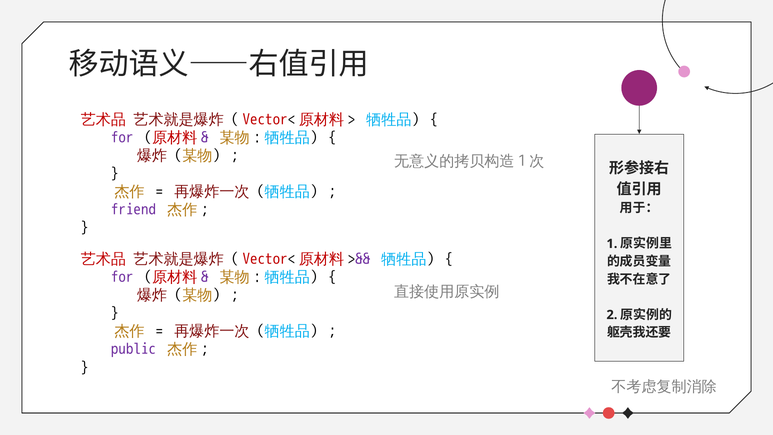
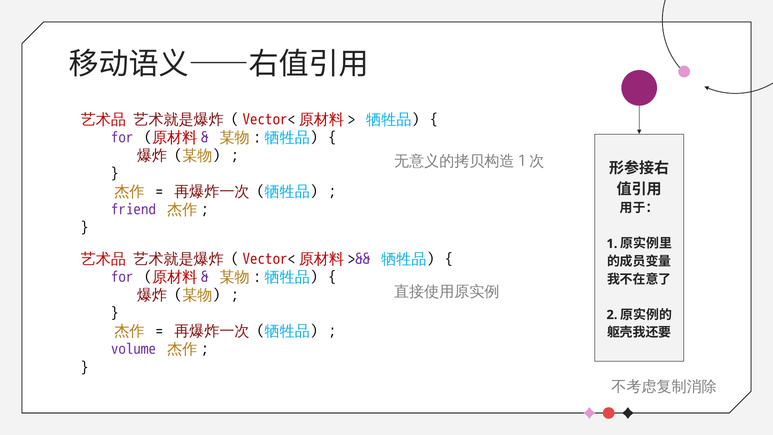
public: public -> volume (133, 349)
